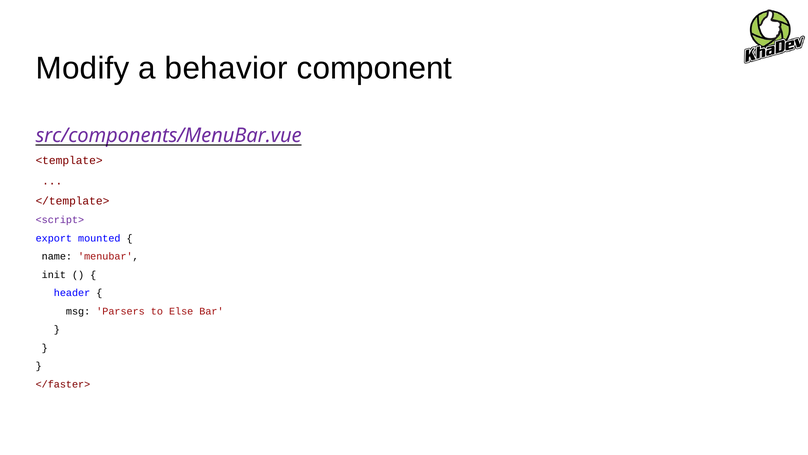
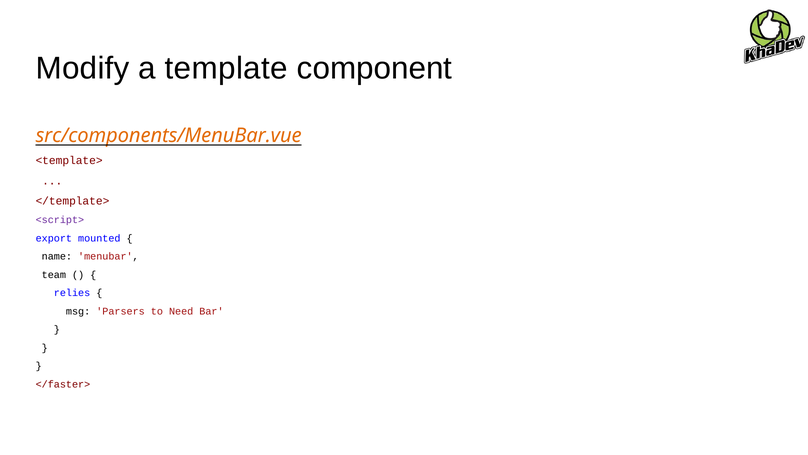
behavior: behavior -> template (226, 68)
src/components/MenuBar.vue colour: purple -> orange (169, 136)
init: init -> team (54, 274)
header: header -> relies (72, 293)
Else: Else -> Need (181, 311)
